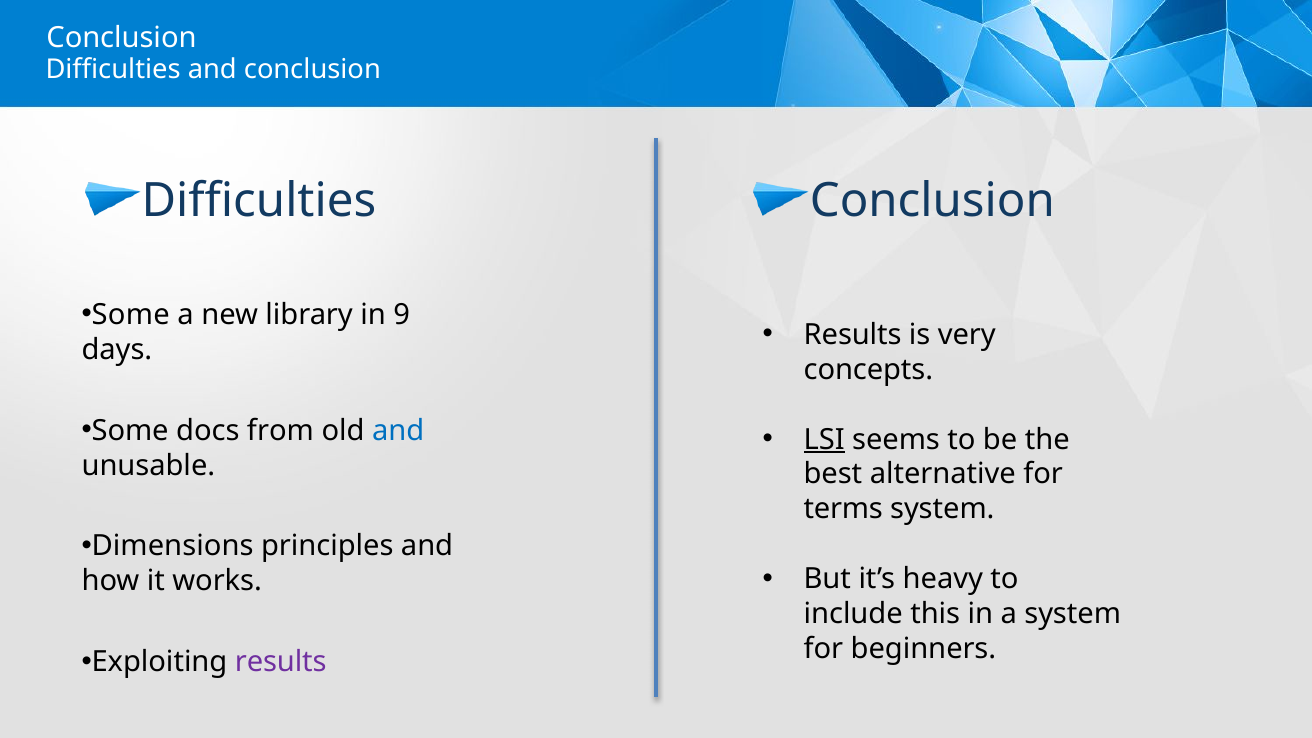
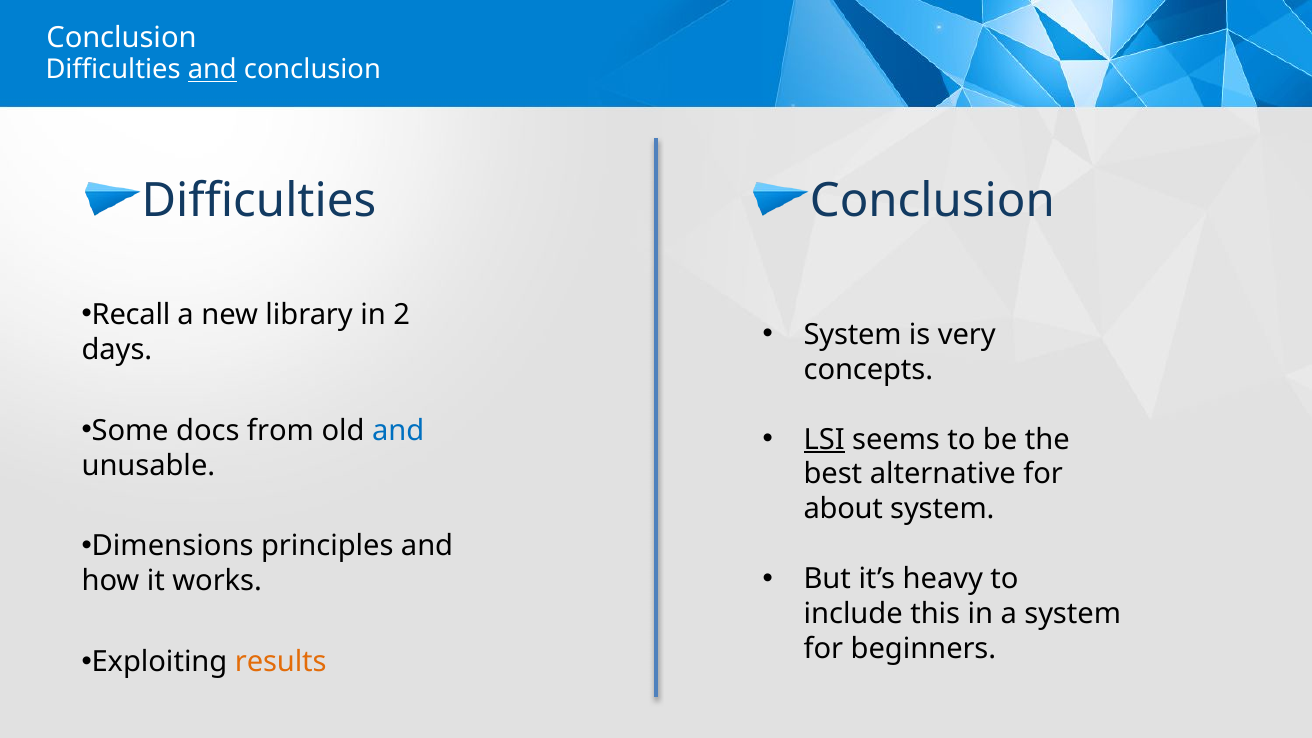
and underline: none -> present (212, 70)
Some: Some -> Recall (131, 315)
9: 9 -> 2 (402, 315)
Results: Results -> System (853, 335)
terms: terms -> about (843, 509)
results colour: purple -> orange (281, 662)
